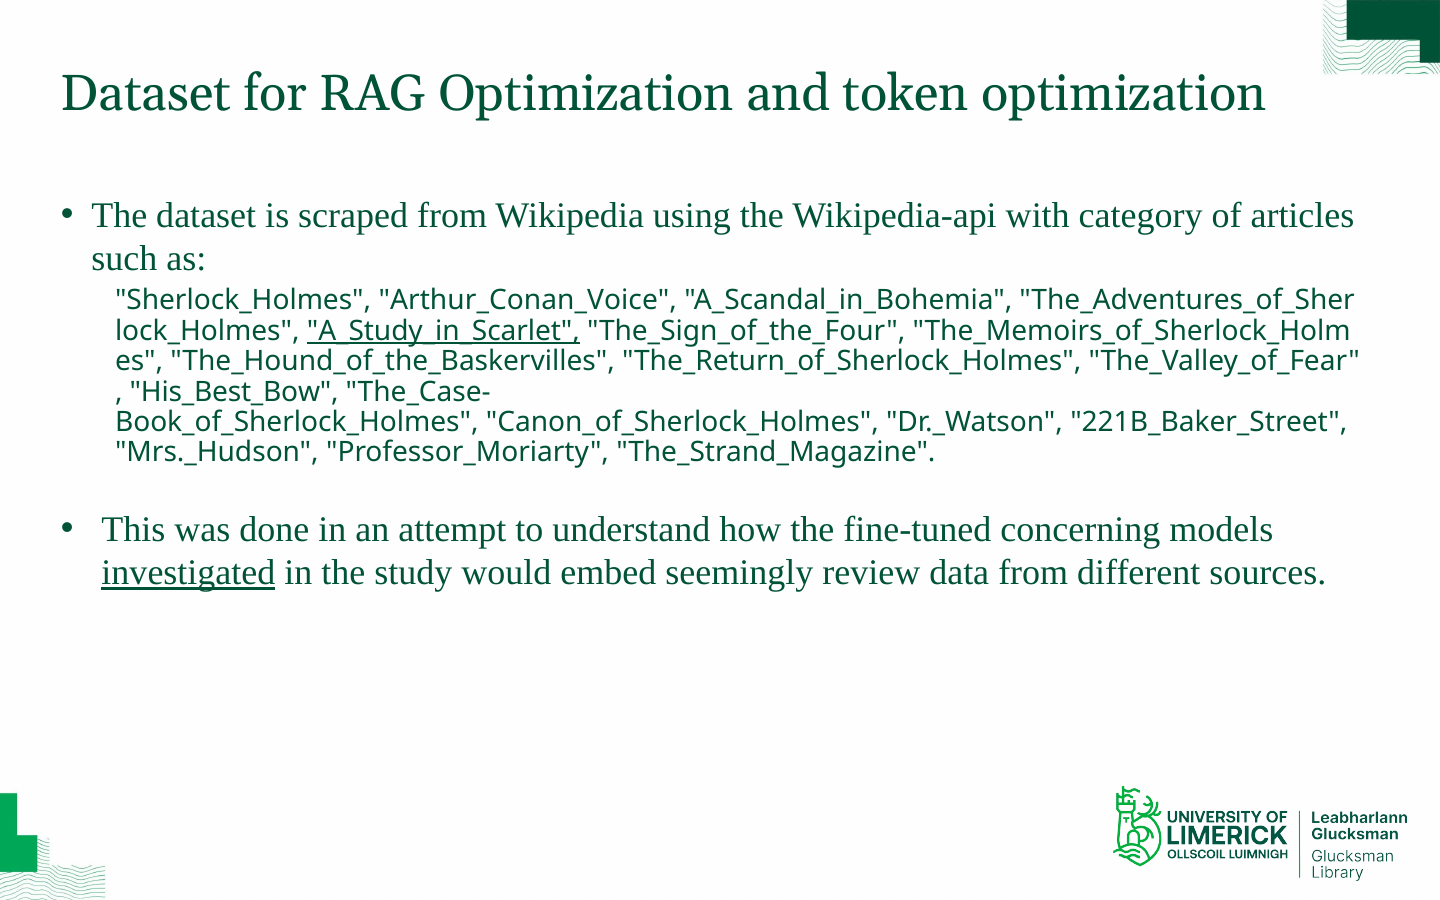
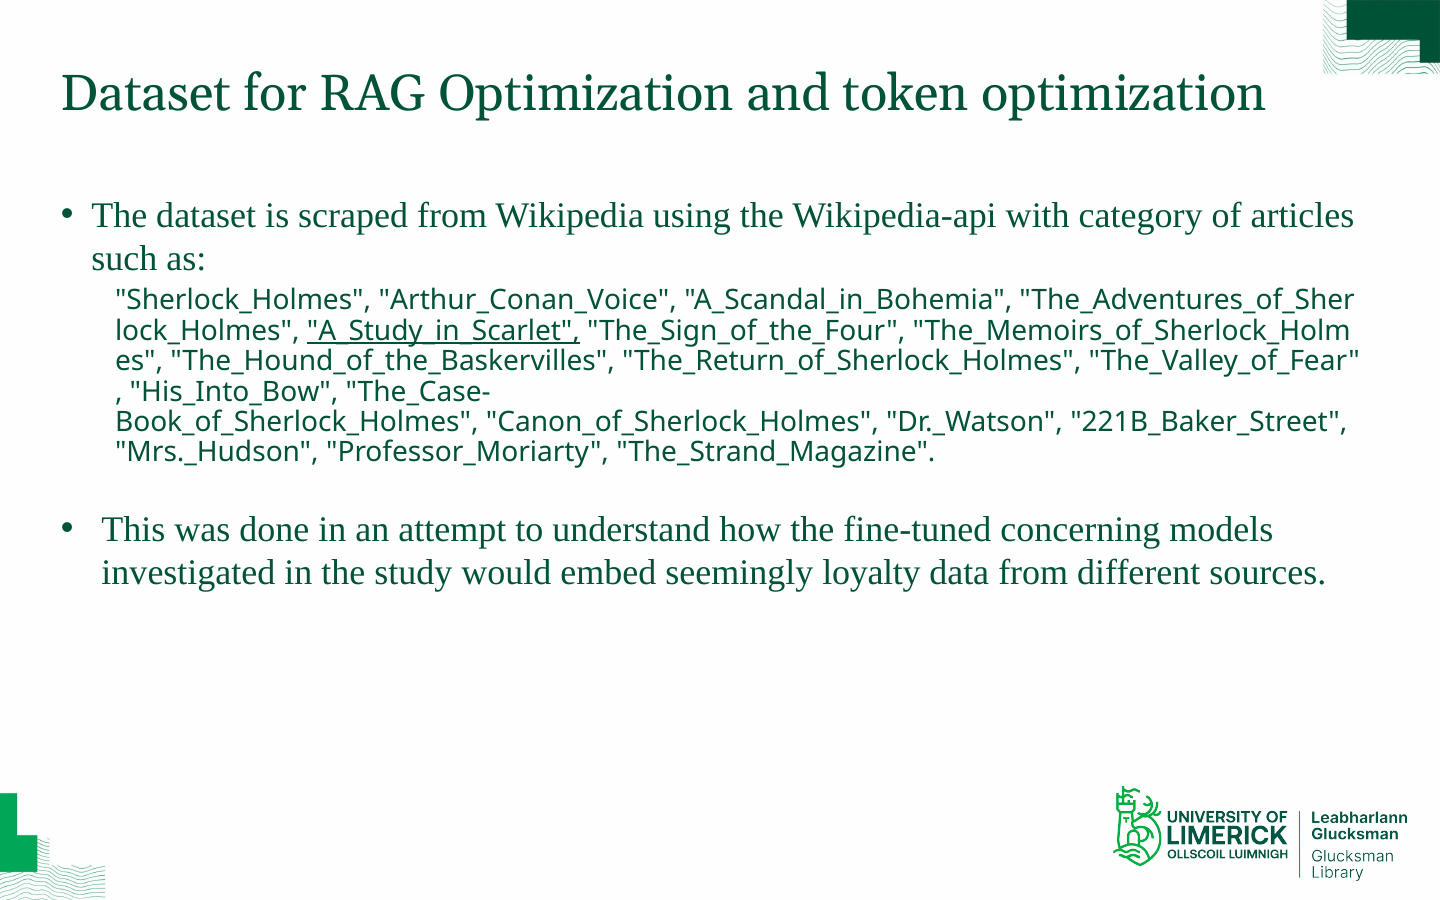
His_Best_Bow: His_Best_Bow -> His_Into_Bow (234, 392)
investigated underline: present -> none (188, 573)
review: review -> loyalty (871, 573)
